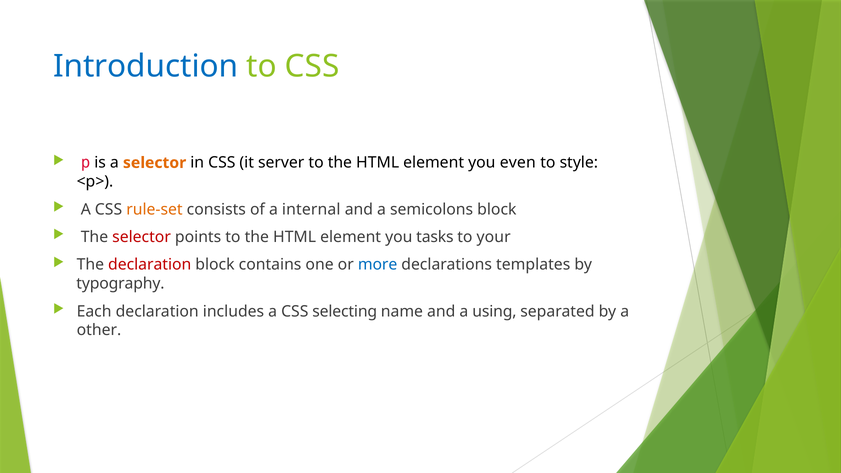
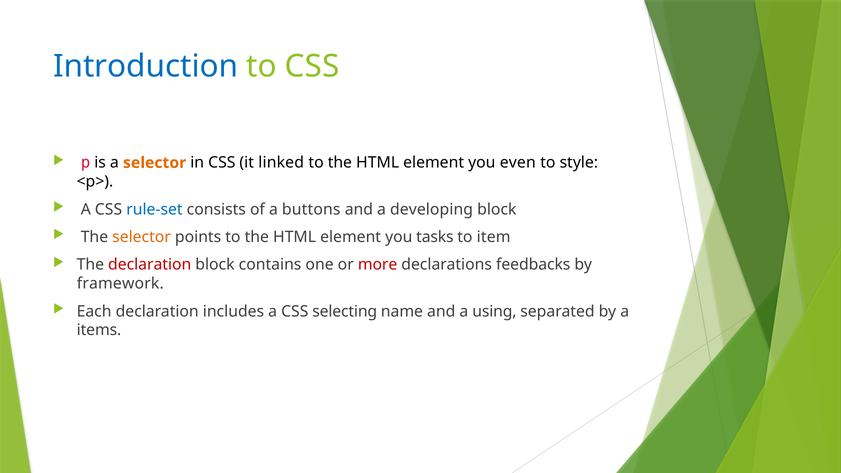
server: server -> linked (281, 163)
rule-set colour: orange -> blue (154, 209)
internal: internal -> buttons (311, 209)
semicolons: semicolons -> developing (432, 209)
selector colour: red -> orange (142, 237)
your: your -> item (494, 237)
more colour: blue -> red (378, 265)
templates: templates -> feedbacks (533, 265)
typography: typography -> framework (120, 284)
other: other -> items (99, 330)
